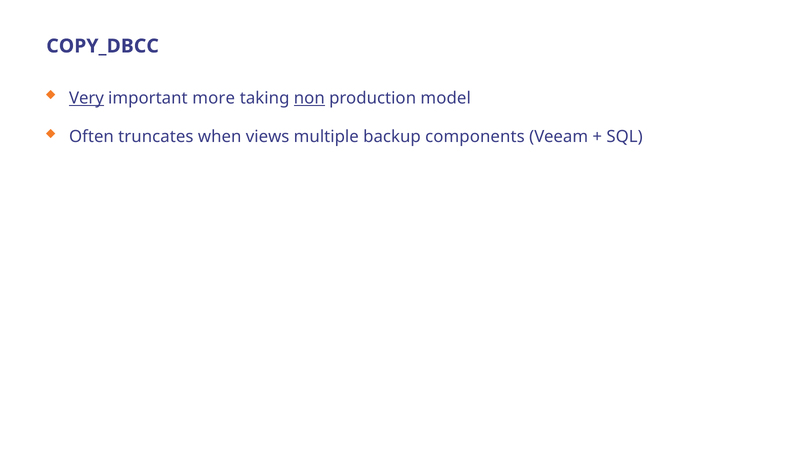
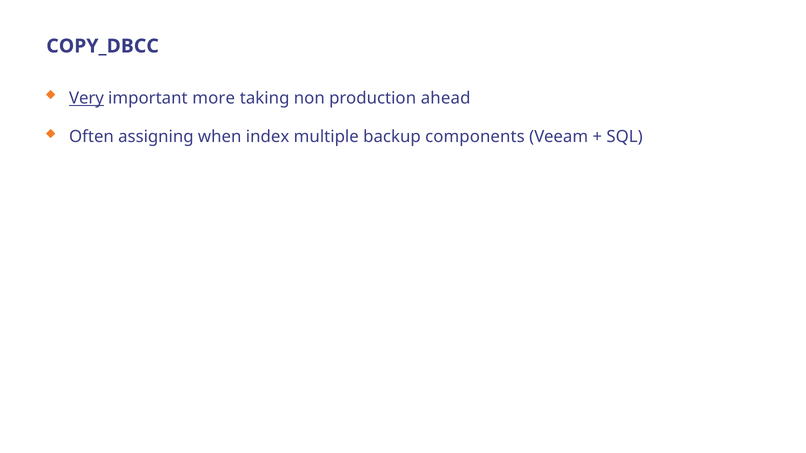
non underline: present -> none (309, 98)
model: model -> ahead (446, 98)
truncates: truncates -> assigning (156, 137)
views: views -> index (268, 137)
